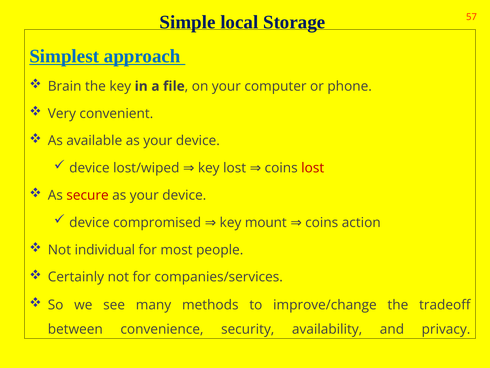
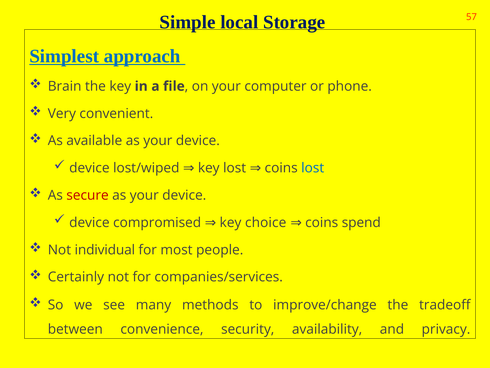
lost colour: red -> blue (313, 168)
mount: mount -> choice (266, 222)
action: action -> spend (361, 222)
